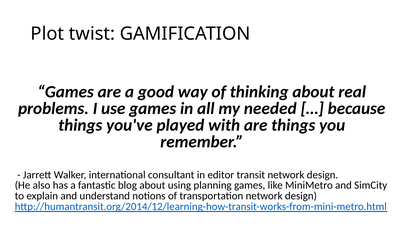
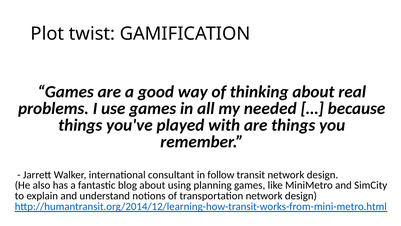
editor: editor -> follow (221, 174)
